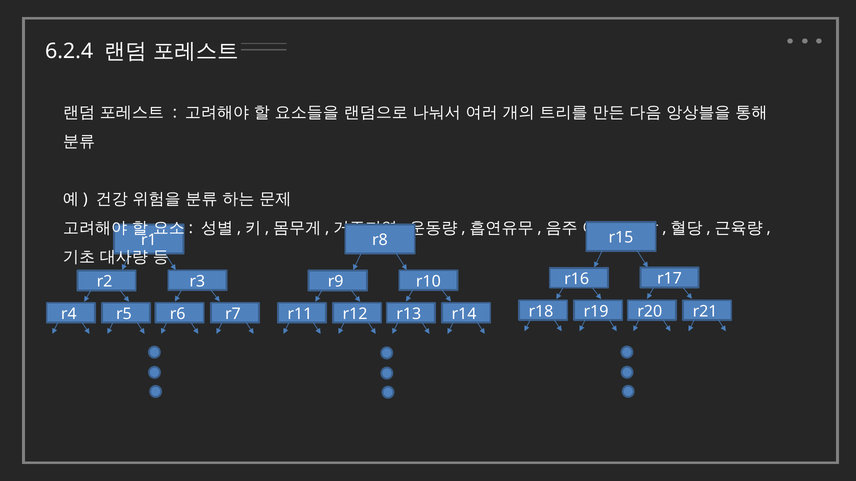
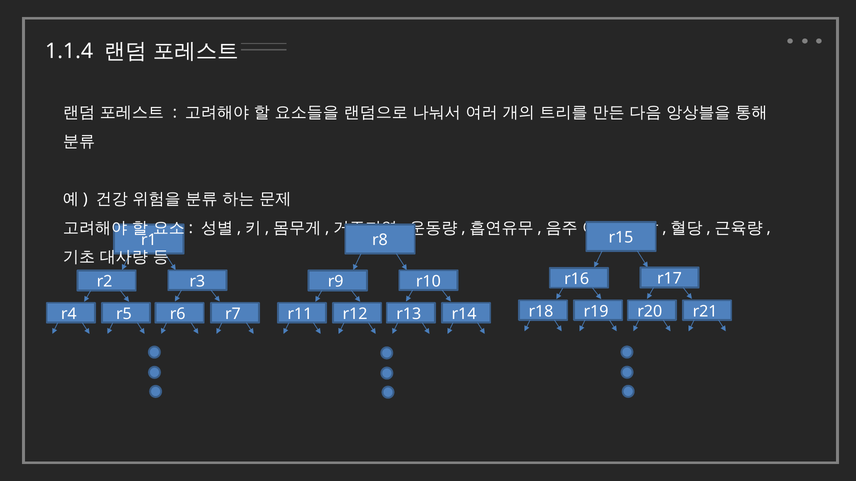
6.2.4: 6.2.4 -> 1.1.4 (69, 51)
